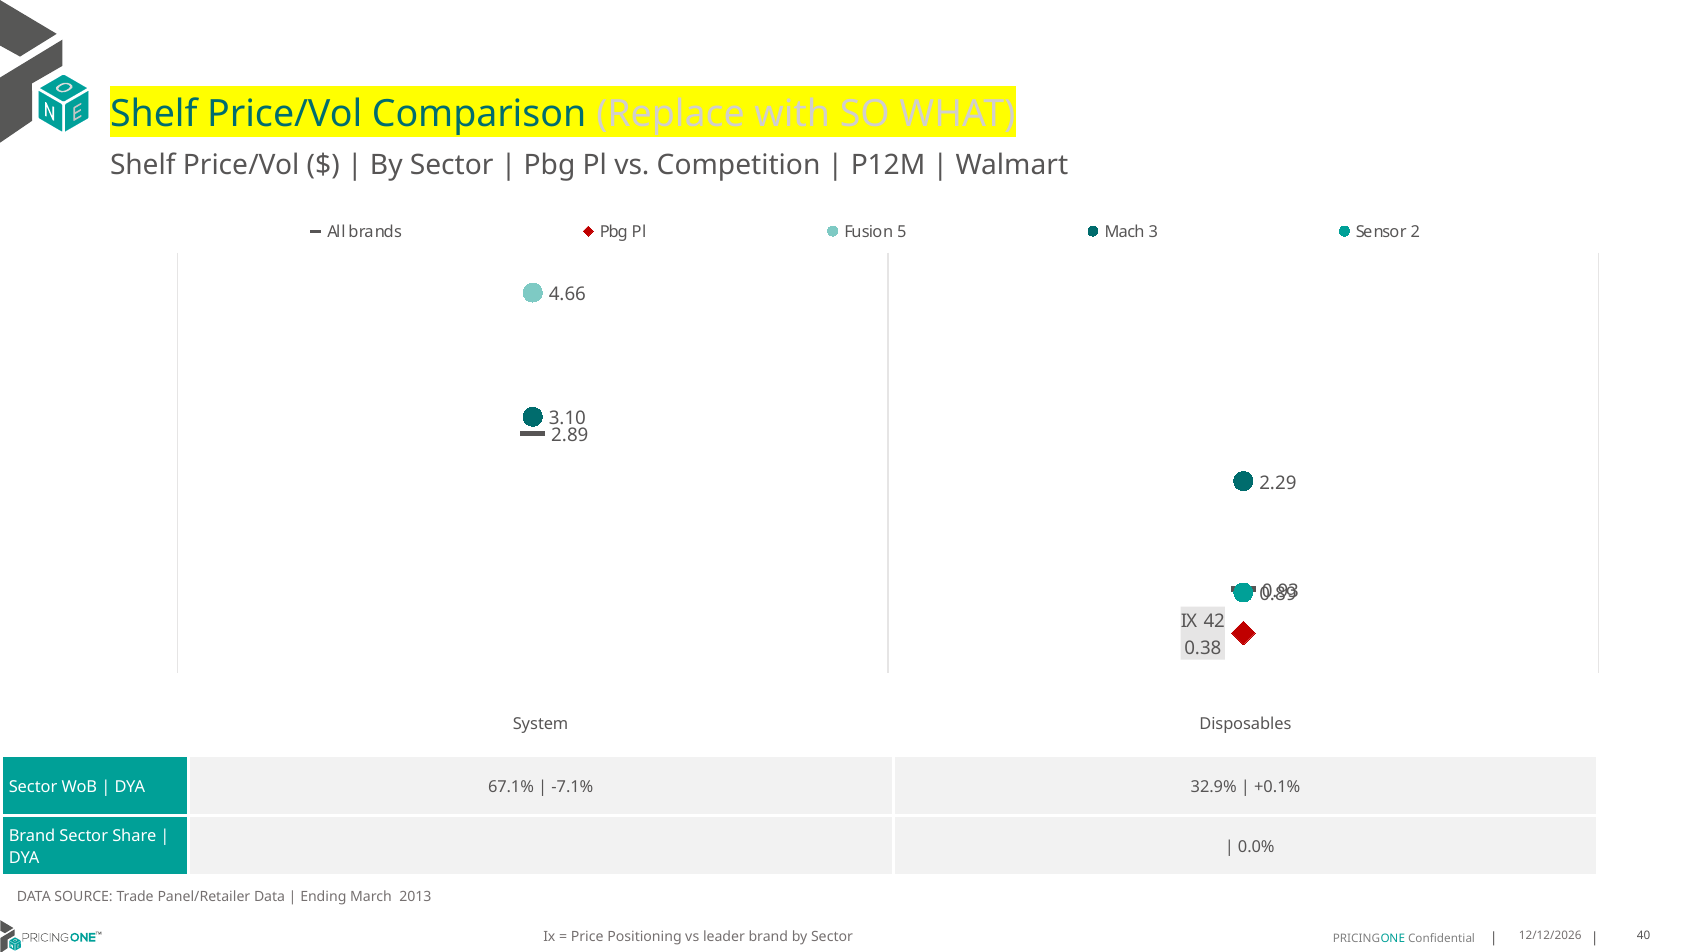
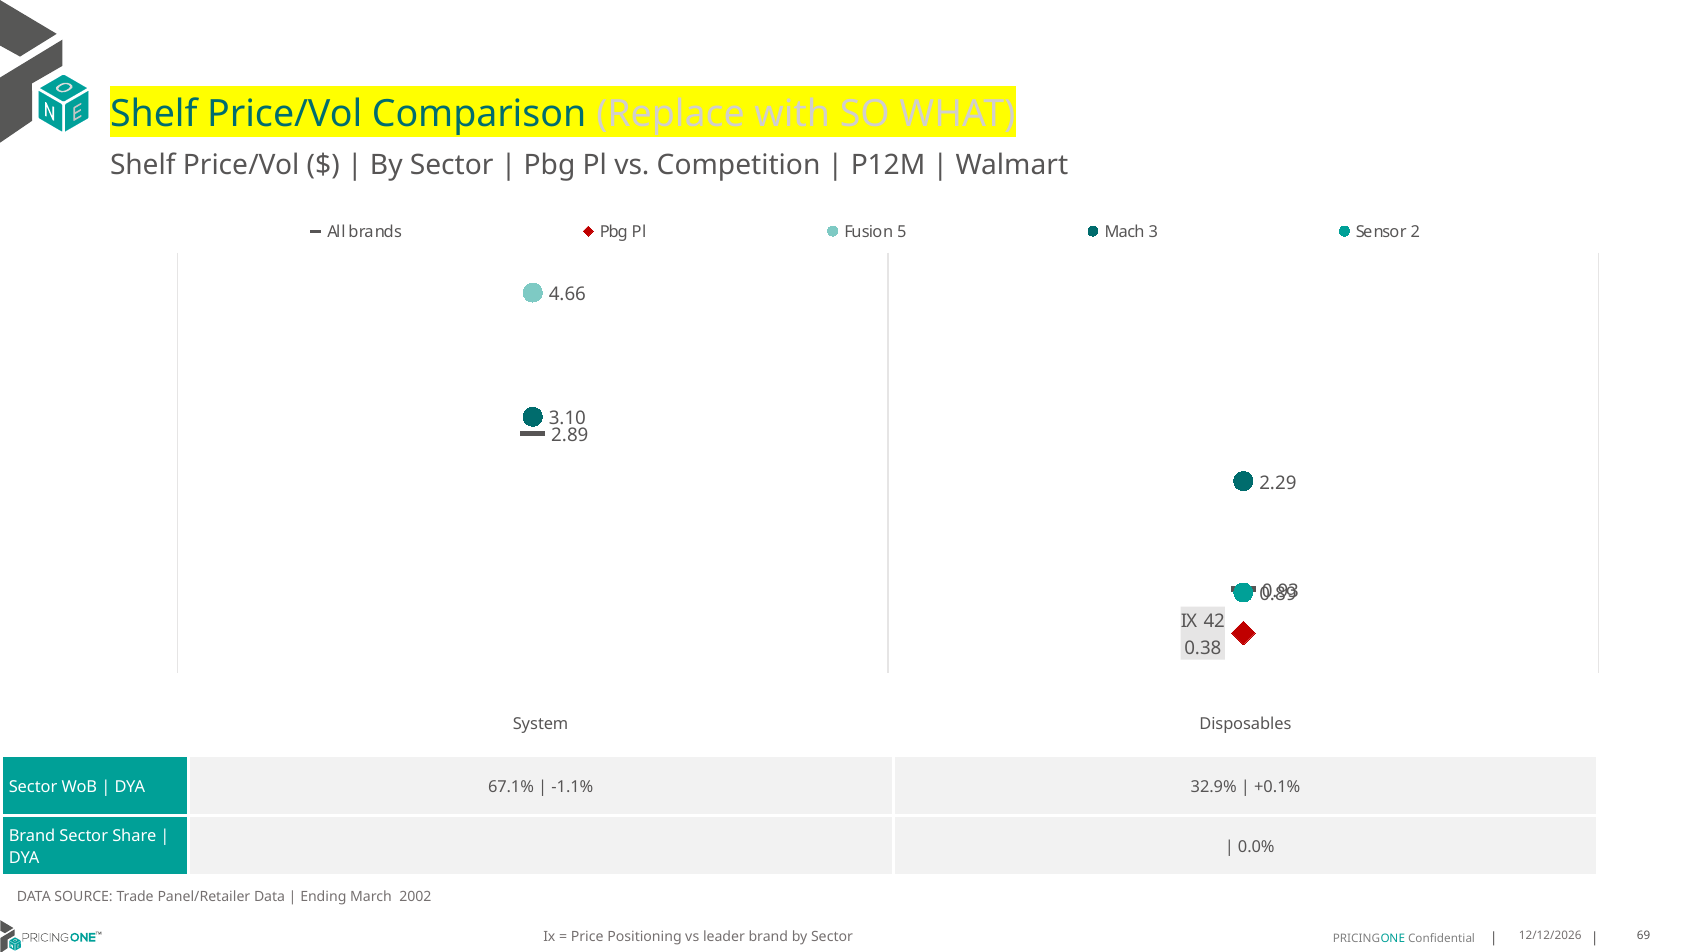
-7.1%: -7.1% -> -1.1% (572, 787)
2013: 2013 -> 2002 (415, 896)
40: 40 -> 69 (1644, 936)
